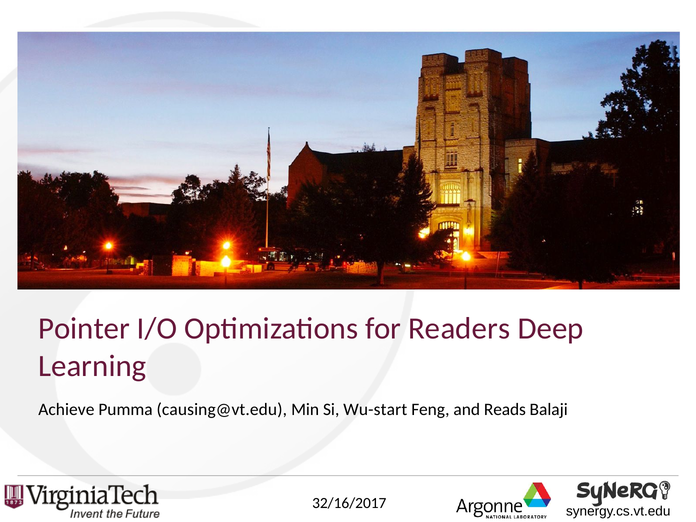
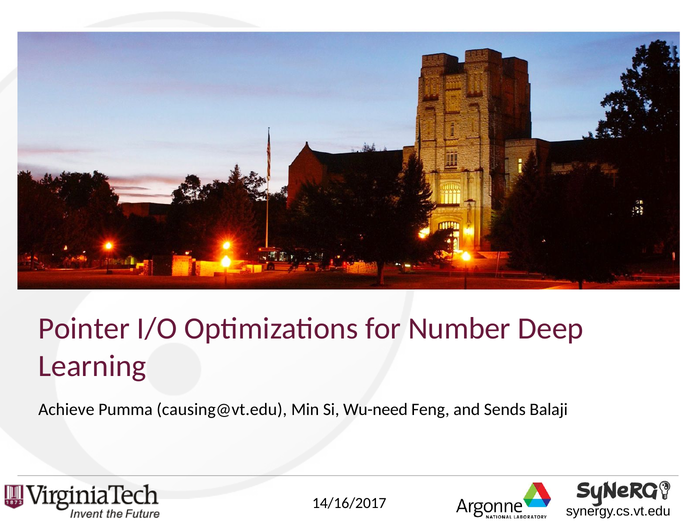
Readers: Readers -> Number (459, 329)
Wu-start: Wu-start -> Wu-need (375, 410)
Reads: Reads -> Sends (505, 410)
32/16/2017: 32/16/2017 -> 14/16/2017 (349, 503)
